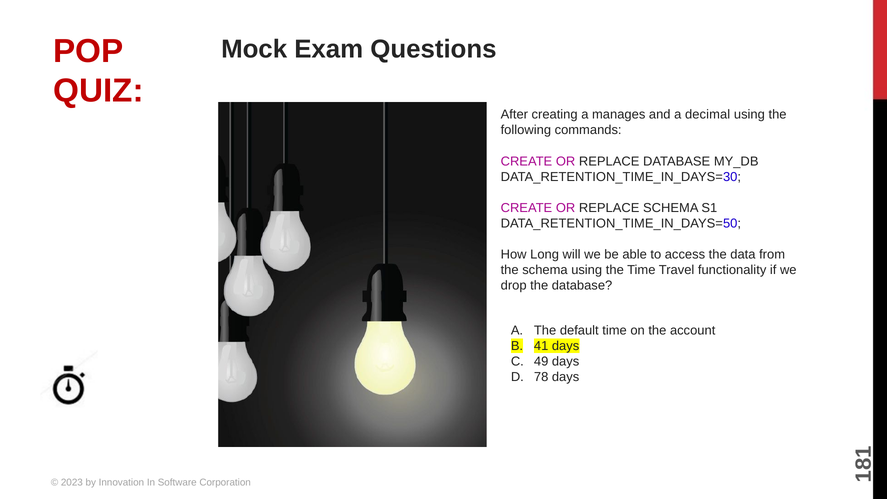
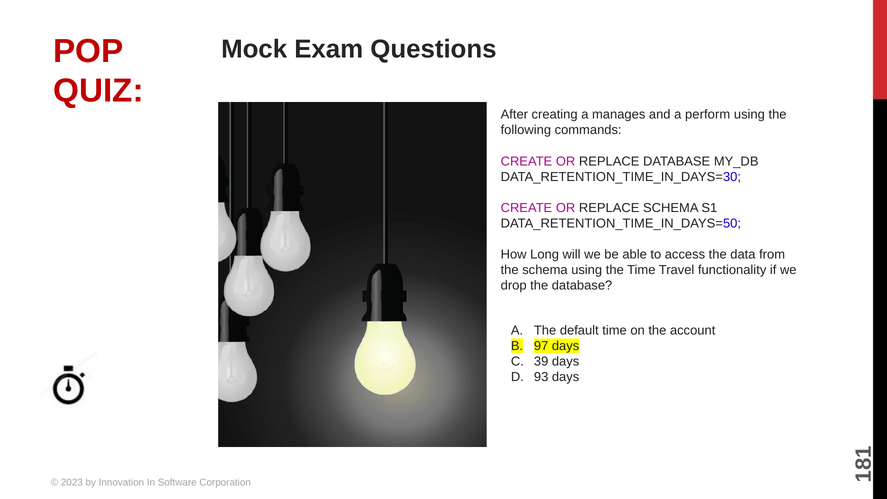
decimal: decimal -> perform (708, 115)
41: 41 -> 97 (541, 346)
49: 49 -> 39 (541, 362)
78: 78 -> 93 (541, 377)
